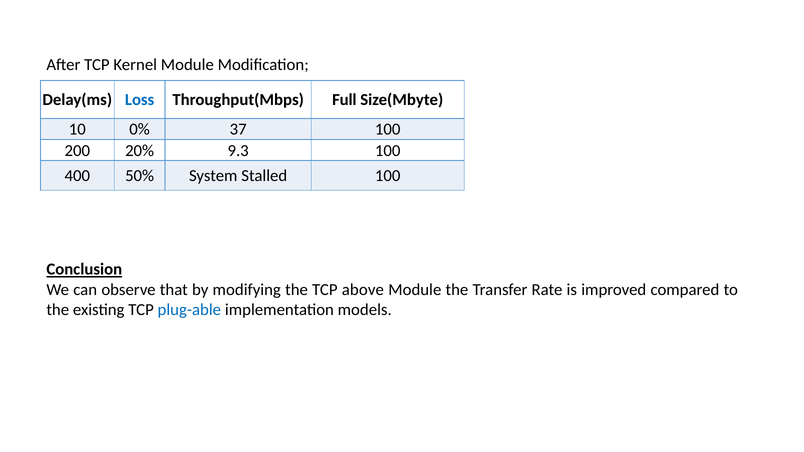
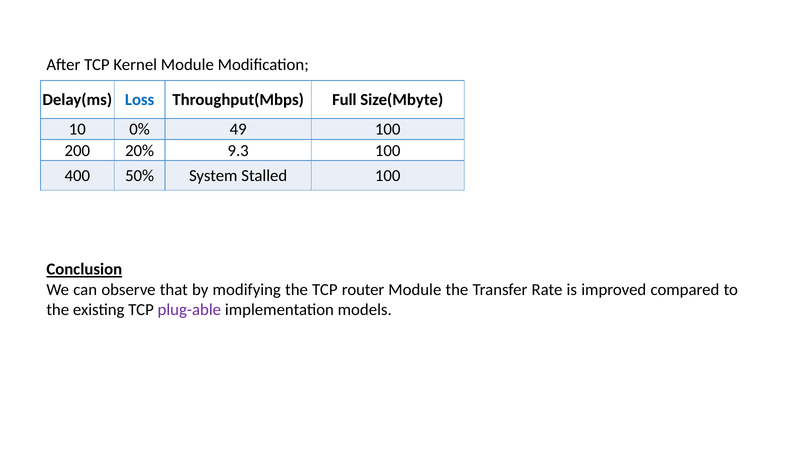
37: 37 -> 49 (238, 130)
above: above -> router (363, 290)
plug-able colour: blue -> purple (189, 310)
